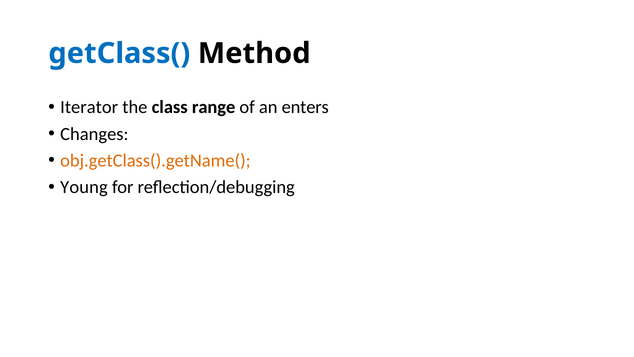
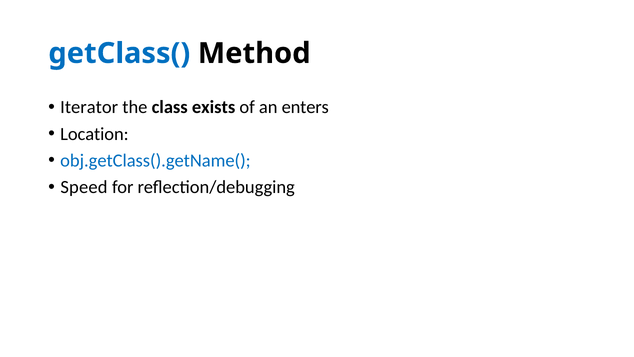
range: range -> exists (214, 107)
Changes: Changes -> Location (94, 134)
obj.getClass().getName( colour: orange -> blue (155, 160)
Young: Young -> Speed (84, 187)
